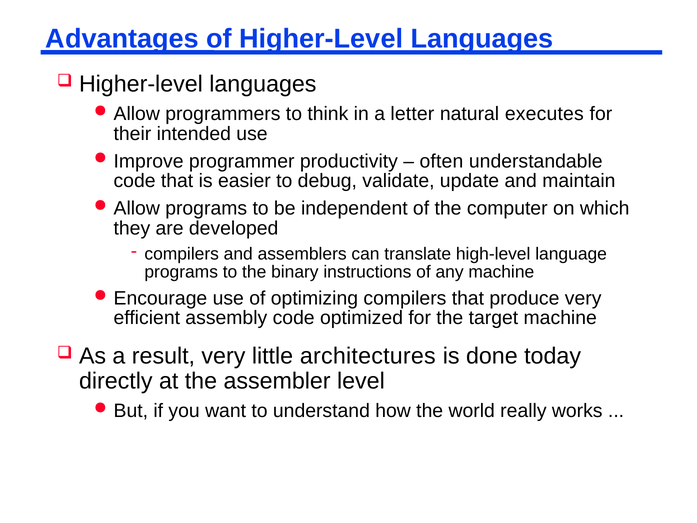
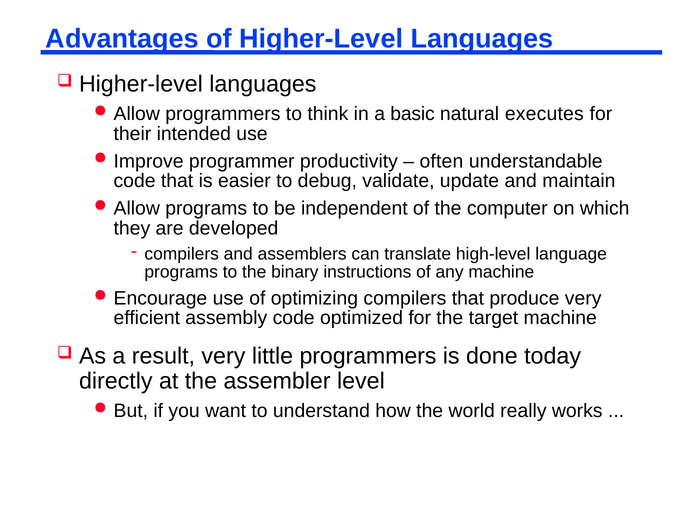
letter: letter -> basic (413, 114)
little architectures: architectures -> programmers (368, 356)
